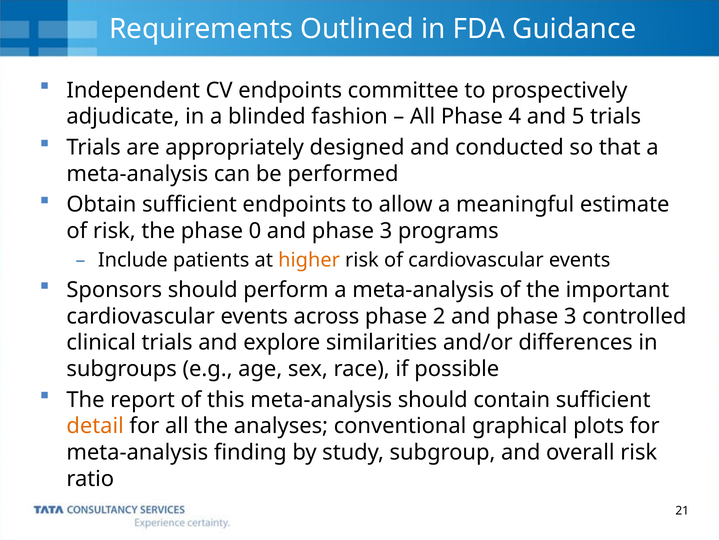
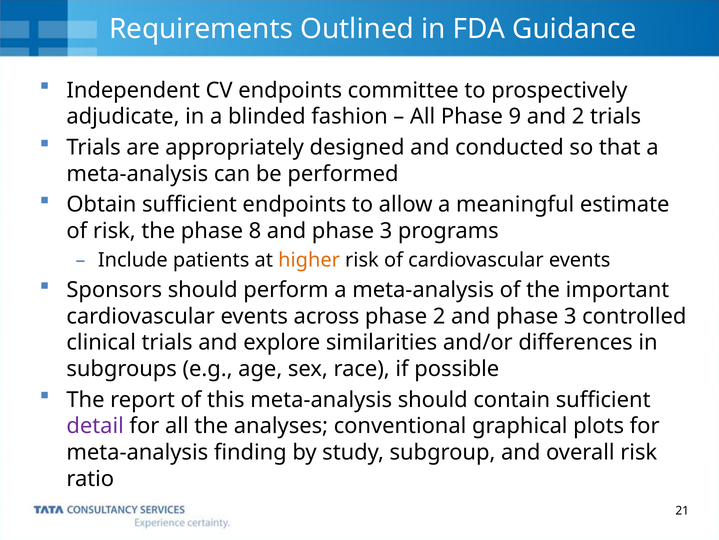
4: 4 -> 9 (515, 117)
and 5: 5 -> 2 (578, 117)
0: 0 -> 8 (255, 231)
detail colour: orange -> purple (95, 426)
